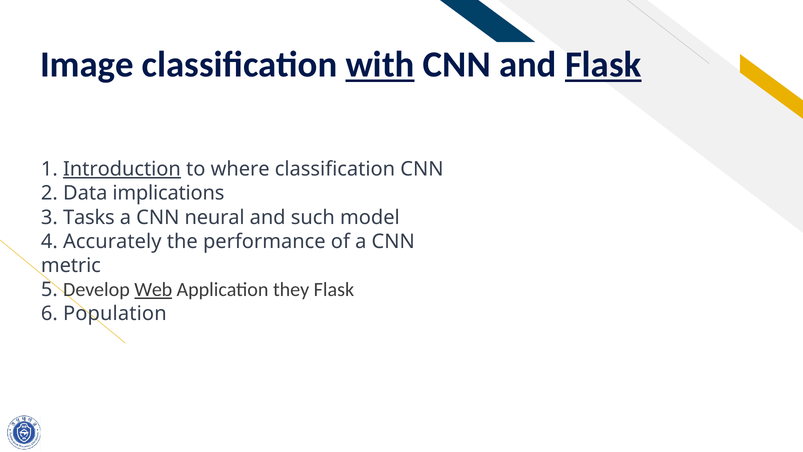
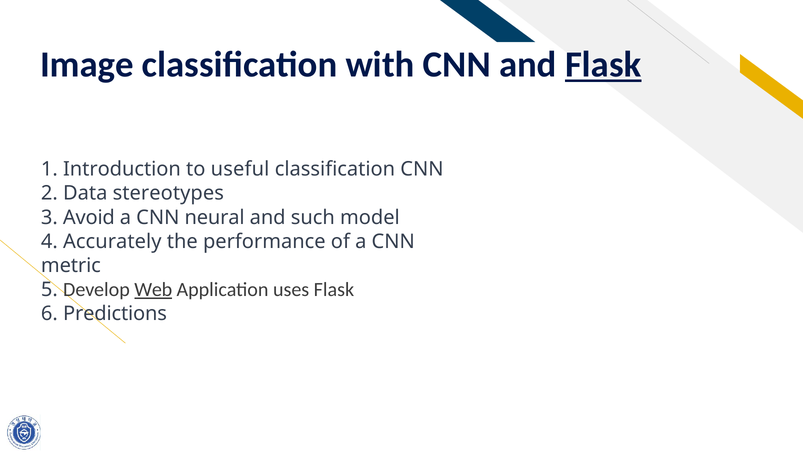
with underline: present -> none (380, 65)
Introduction underline: present -> none (122, 169)
where: where -> useful (240, 169)
implications: implications -> stereotypes (168, 193)
Tasks: Tasks -> Avoid (89, 217)
they: they -> uses (291, 289)
Population: Population -> Predictions (115, 314)
